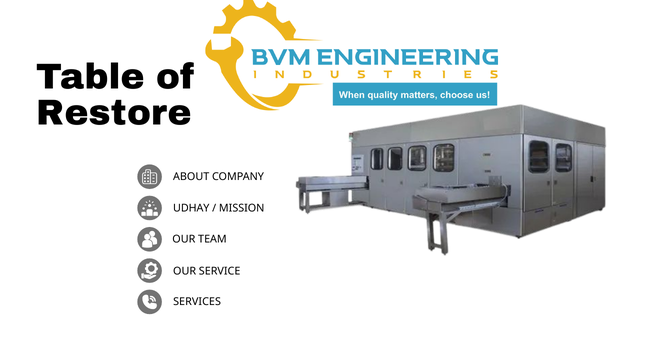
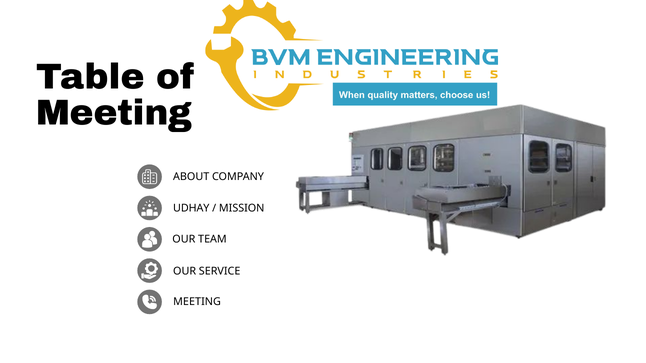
Restore: Restore -> Meeting (114, 113)
SERVICES: SERVICES -> MEETING (197, 302)
